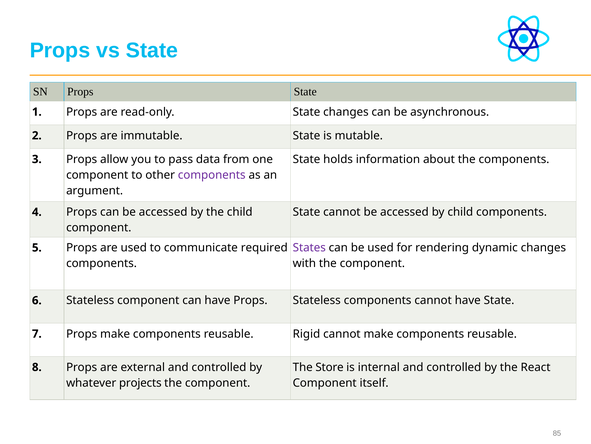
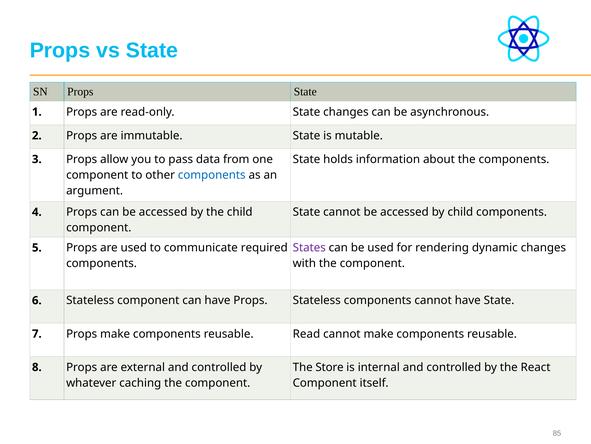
components colour: purple -> blue (212, 175)
Rigid: Rigid -> Read (306, 333)
projects: projects -> caching (140, 382)
